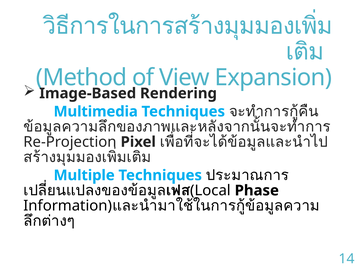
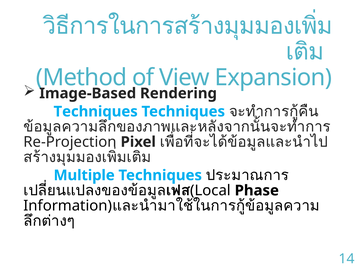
Multimedia: Multimedia -> Techniques (96, 112)
